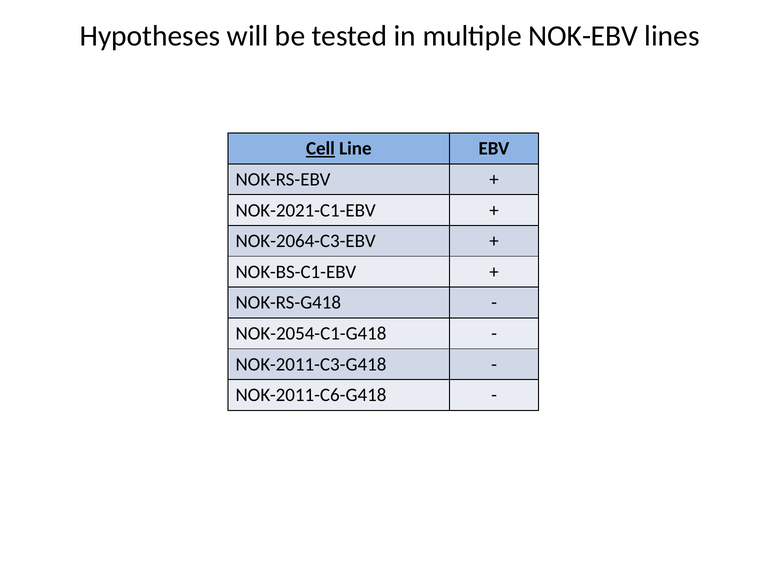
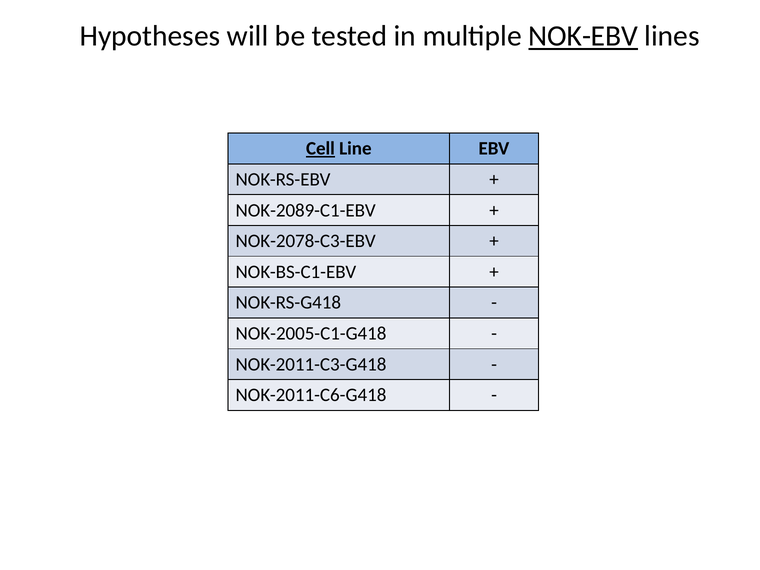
NOK-EBV underline: none -> present (583, 36)
NOK-2021-C1-EBV: NOK-2021-C1-EBV -> NOK-2089-C1-EBV (306, 210)
NOK-2064-C3-EBV: NOK-2064-C3-EBV -> NOK-2078-C3-EBV (306, 241)
NOK-2054-C1-G418: NOK-2054-C1-G418 -> NOK-2005-C1-G418 (311, 334)
